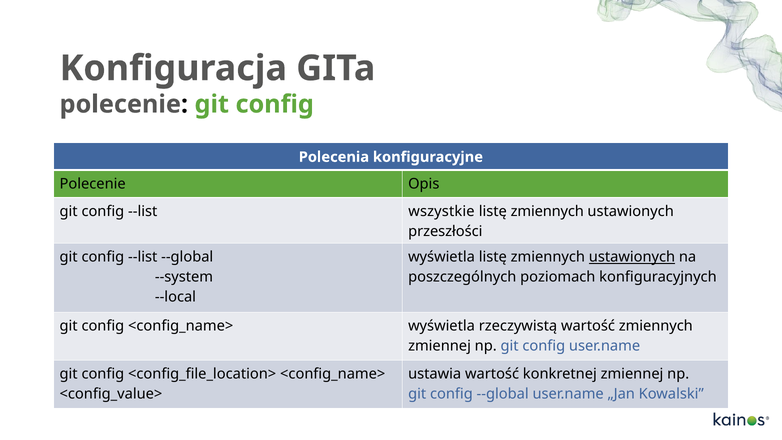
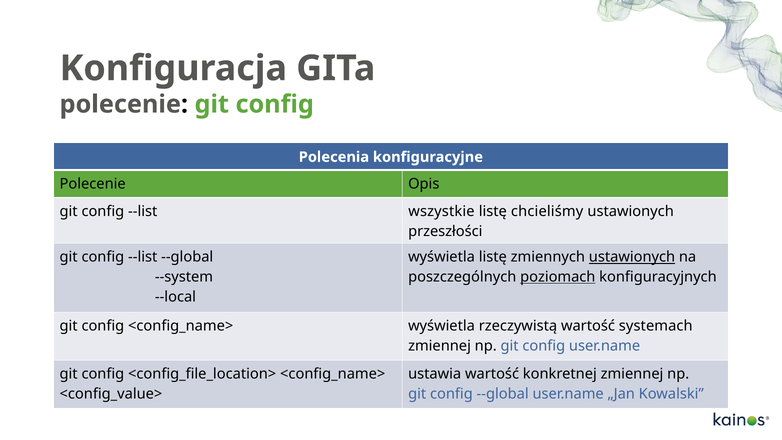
zmiennych: zmiennych -> chcieliśmy (547, 211)
poziomach underline: none -> present (558, 277)
wartość zmiennych: zmiennych -> systemach (656, 326)
